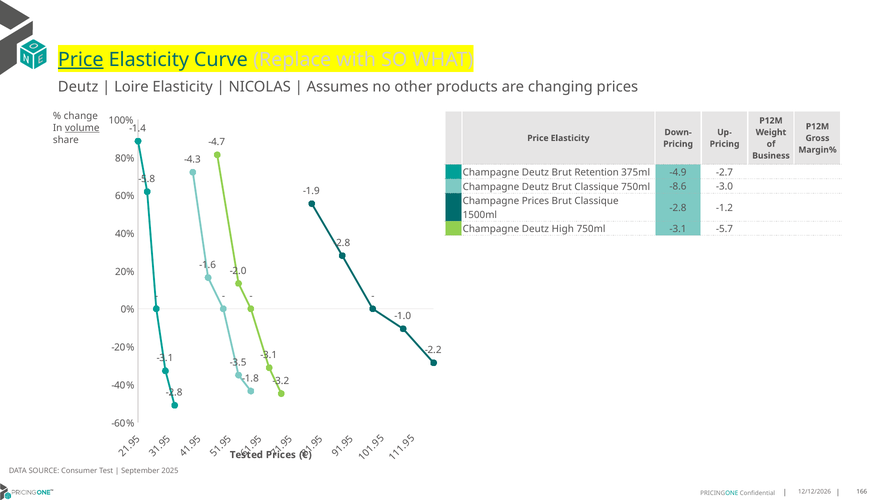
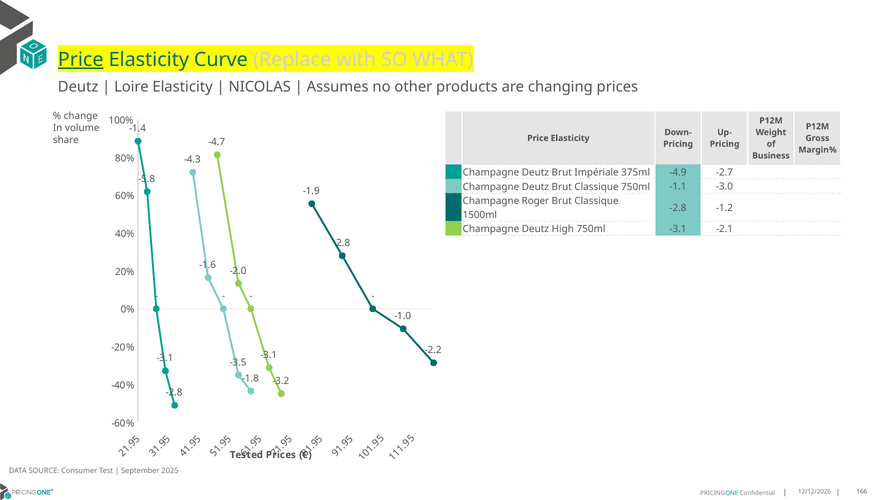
volume underline: present -> none (82, 128)
Retention: Retention -> Impériale (597, 173)
-8.6: -8.6 -> -1.1 (678, 187)
Champagne Prices: Prices -> Roger (535, 201)
-5.7: -5.7 -> -2.1 (724, 229)
